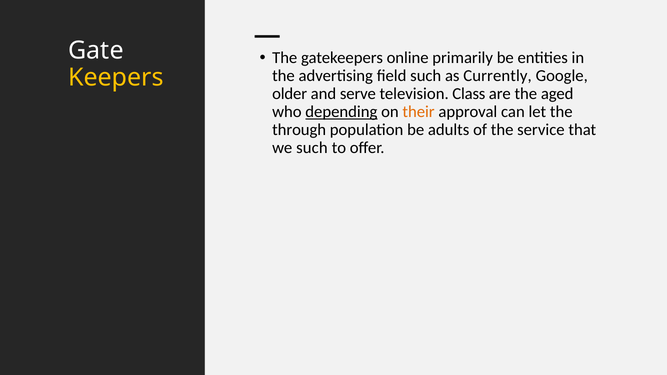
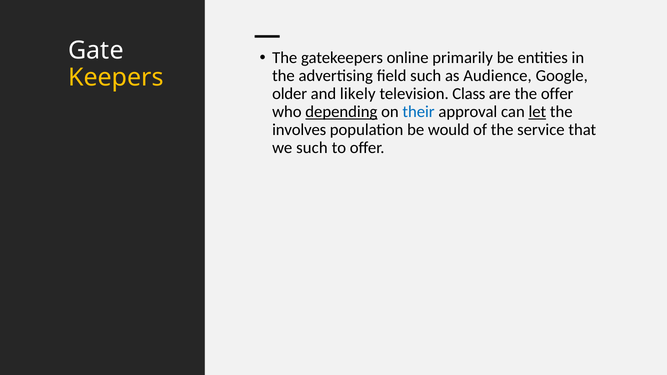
Currently: Currently -> Audience (498, 76)
serve: serve -> likely (358, 94)
the aged: aged -> offer (557, 94)
their colour: orange -> blue (419, 112)
let underline: none -> present (537, 112)
through: through -> involves (299, 130)
adults: adults -> would (449, 130)
